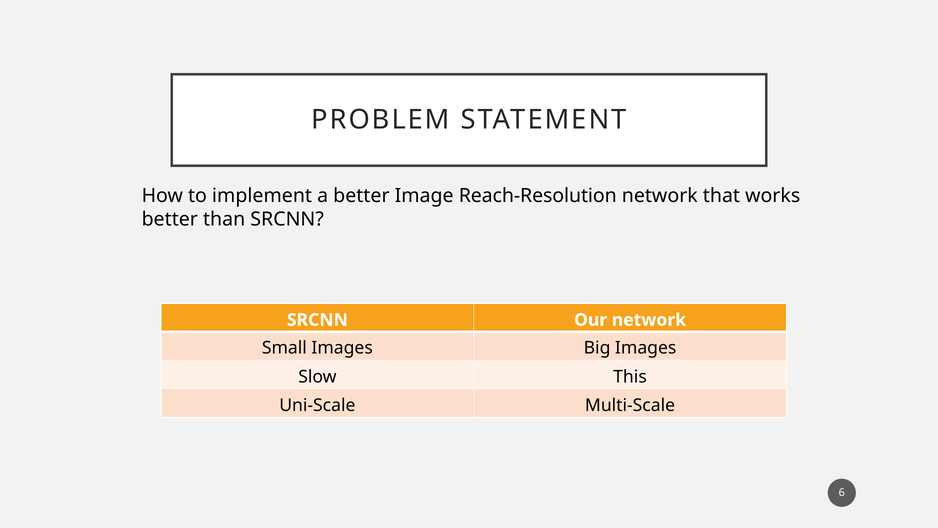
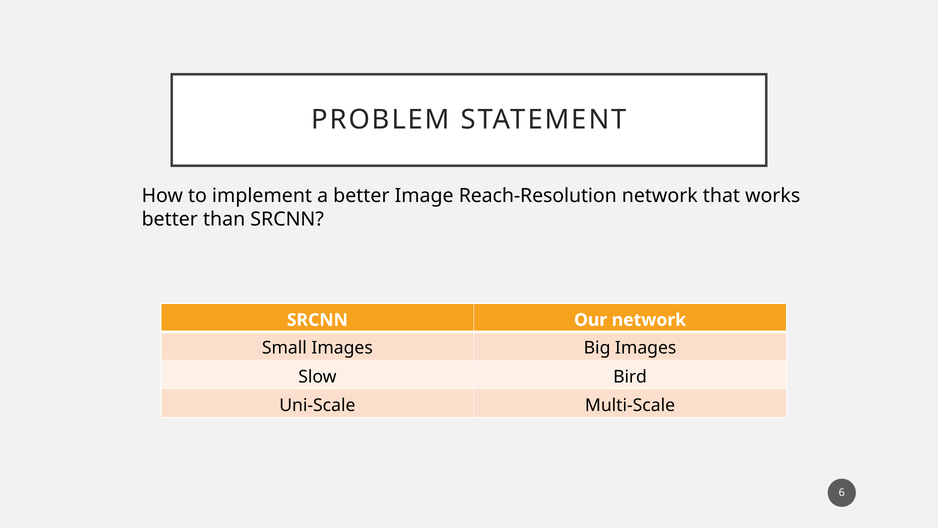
This: This -> Bird (630, 376)
